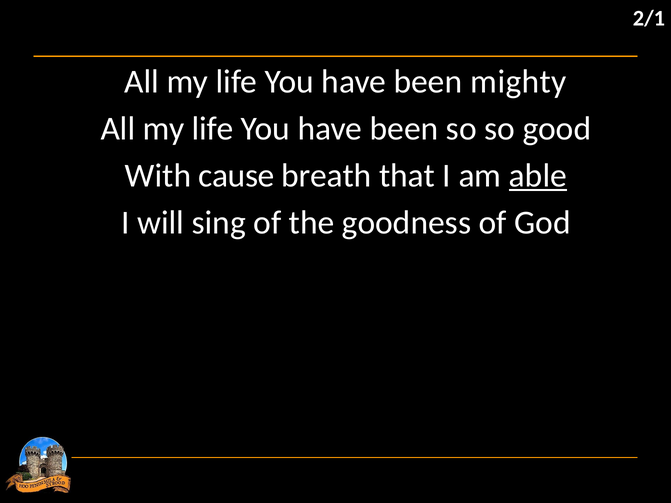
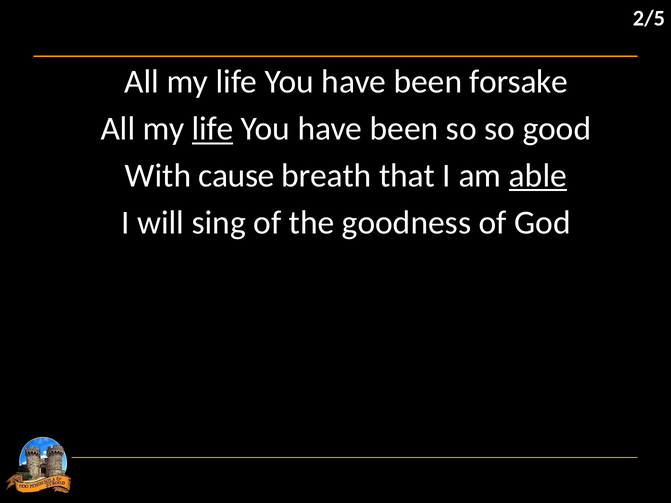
2/1: 2/1 -> 2/5 (649, 18)
mighty: mighty -> forsake (519, 82)
life underline: none -> present (213, 129)
